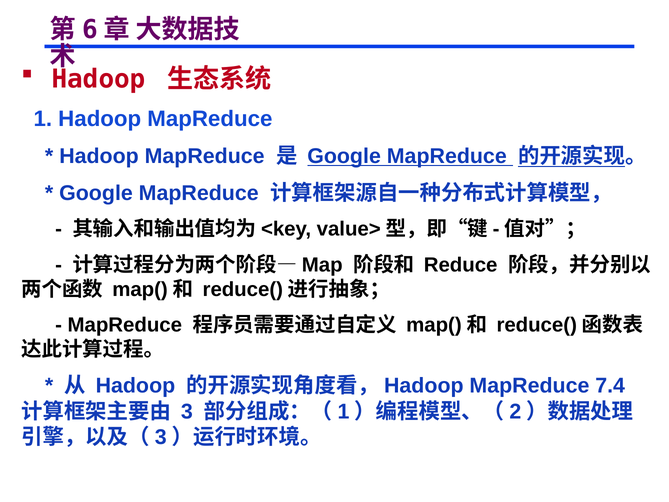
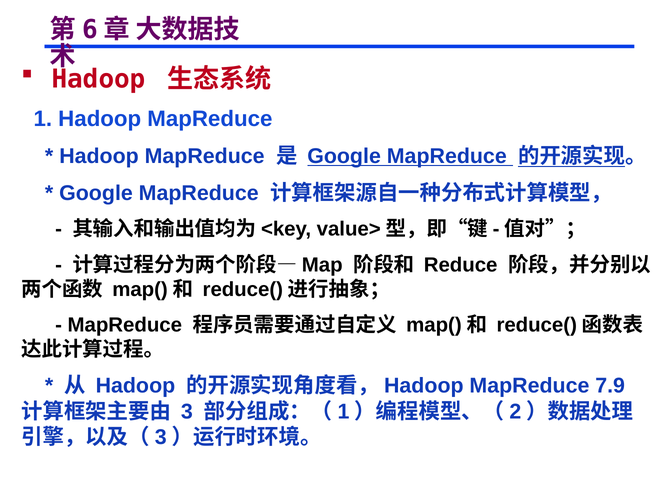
7.4: 7.4 -> 7.9 (610, 386)
